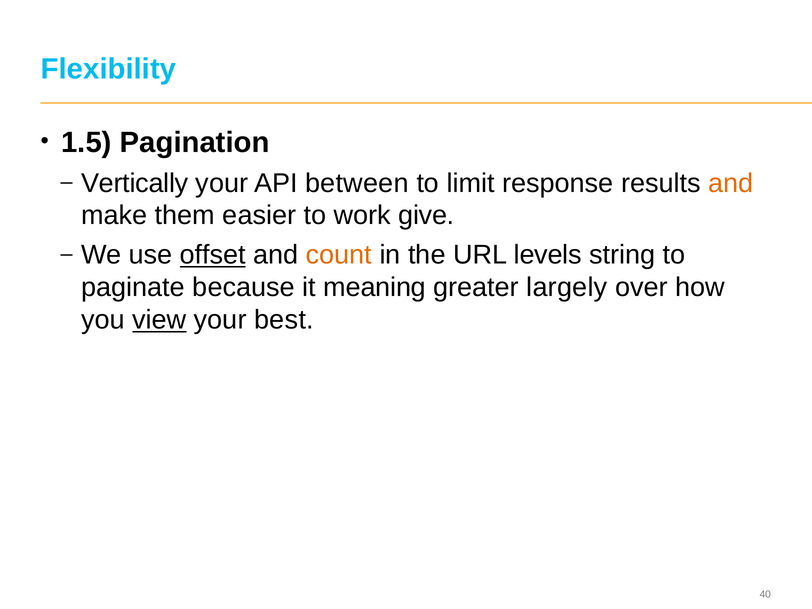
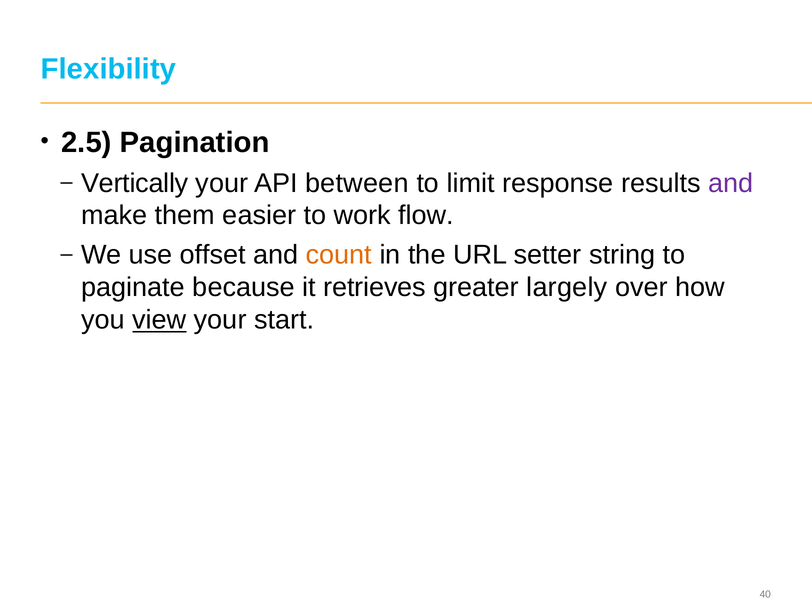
1.5: 1.5 -> 2.5 (86, 142)
and colour: orange -> purple (731, 183)
give: give -> flow (426, 216)
offset underline: present -> none (213, 255)
levels: levels -> setter (548, 255)
meaning: meaning -> retrieves (375, 288)
best: best -> start (284, 320)
